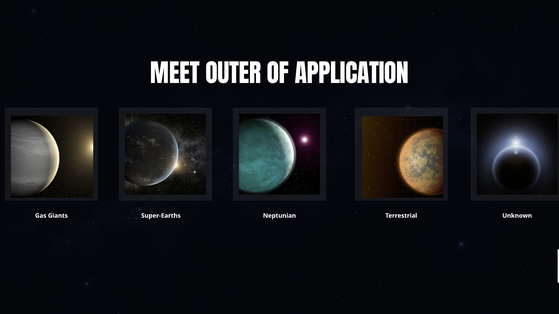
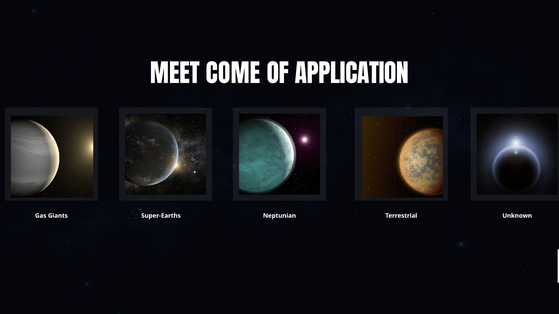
OUTER: OUTER -> COME (233, 75)
